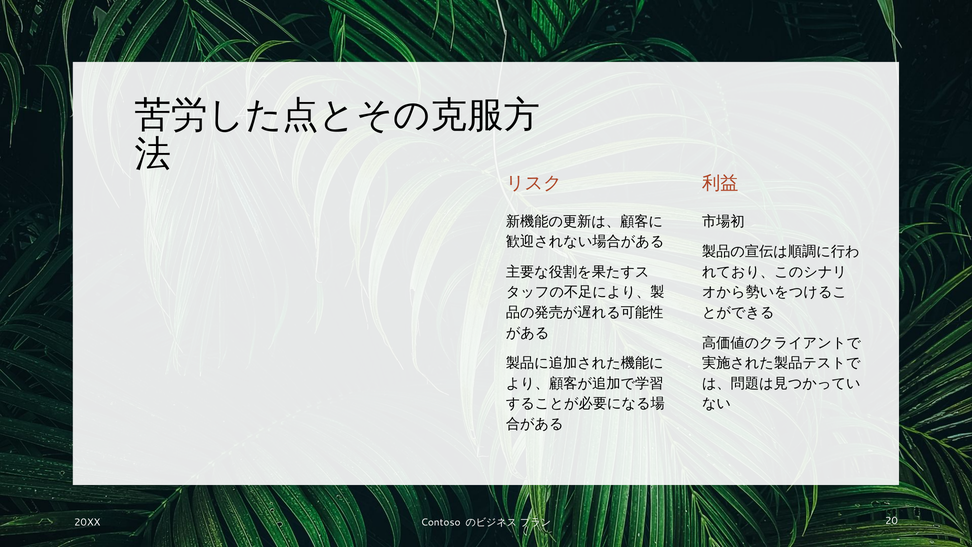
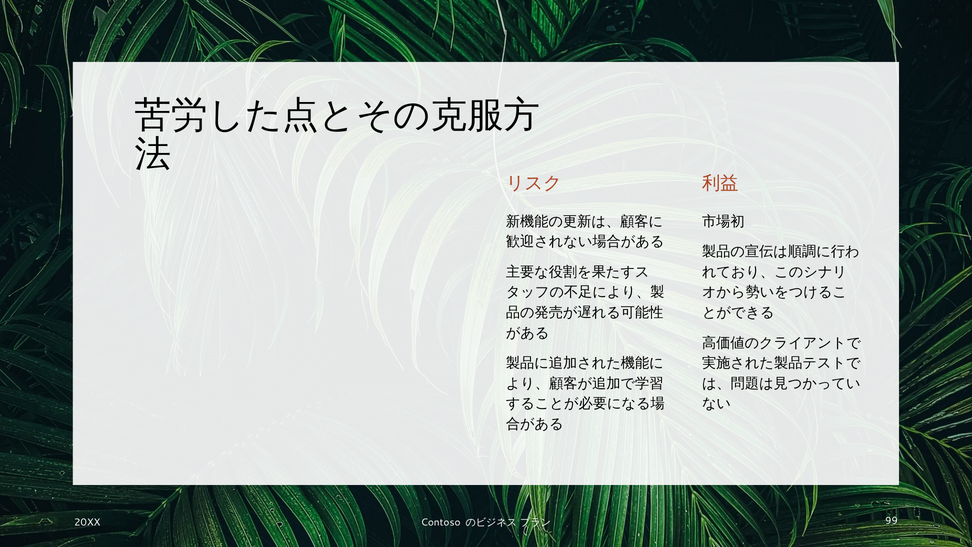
20: 20 -> 99 (891, 521)
